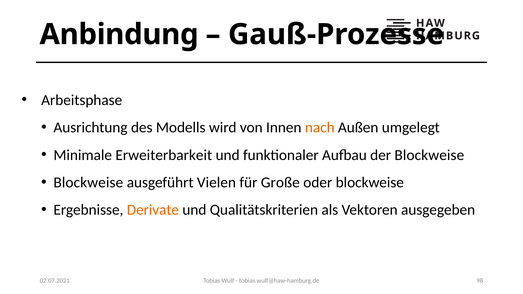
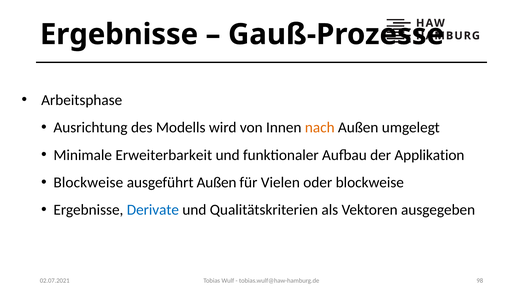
Anbindung: Anbindung -> Ergebnisse (119, 34)
der Blockweise: Blockweise -> Applikation (429, 155)
ausgeführt Vielen: Vielen -> Außen (217, 183)
Große: Große -> Vielen (280, 183)
Derivate colour: orange -> blue (153, 210)
